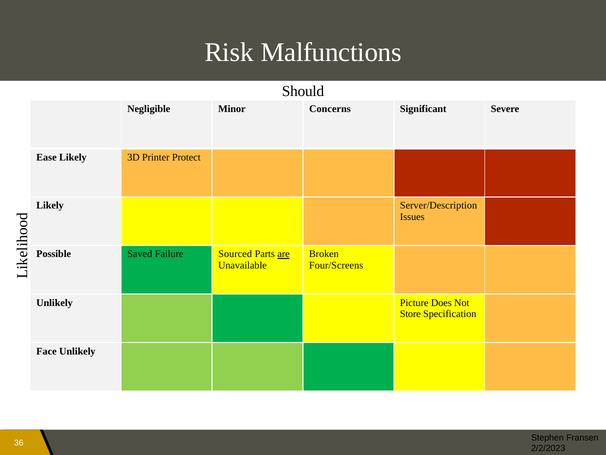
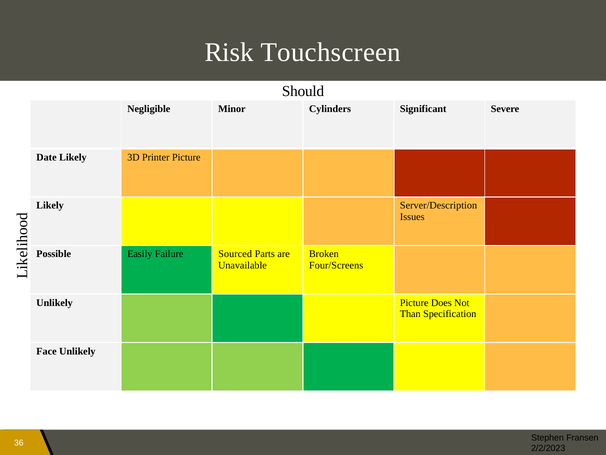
Malfunctions: Malfunctions -> Touchscreen (331, 52)
Concerns: Concerns -> Cylinders (330, 109)
Ease: Ease -> Date (46, 157)
Printer Protect: Protect -> Picture (186, 157)
Saved: Saved -> Easily (140, 254)
are underline: present -> none (284, 254)
Store: Store -> Than (410, 314)
